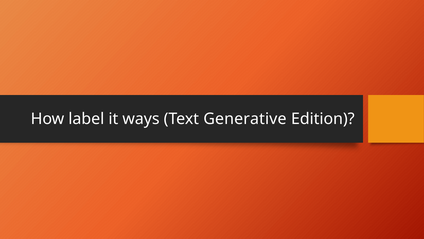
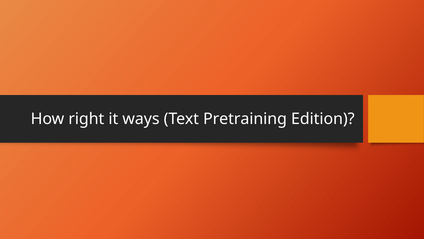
label: label -> right (86, 119)
Generative: Generative -> Pretraining (245, 119)
